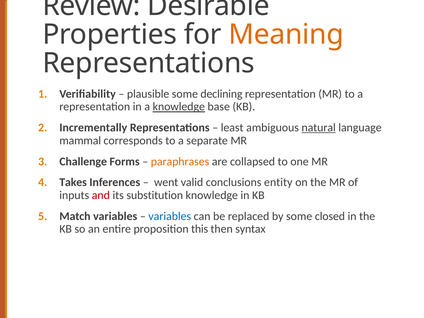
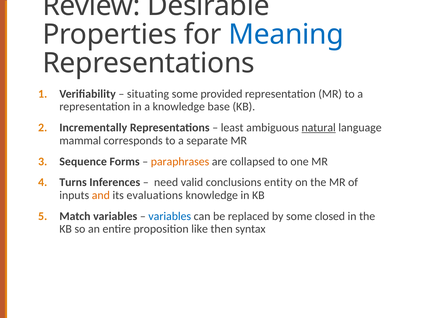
Meaning colour: orange -> blue (286, 35)
plausible: plausible -> situating (148, 94)
declining: declining -> provided (221, 94)
knowledge underline: present -> none (179, 107)
Challenge: Challenge -> Sequence (83, 161)
Takes: Takes -> Turns (73, 182)
went: went -> need (166, 182)
and colour: red -> orange (101, 195)
substitution: substitution -> evaluations (155, 195)
this: this -> like (200, 229)
